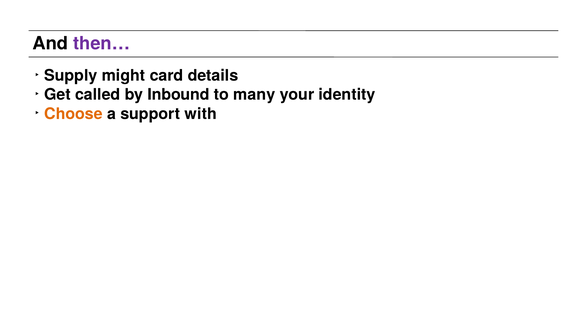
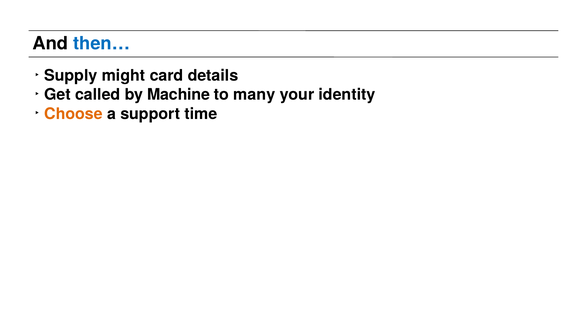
then… colour: purple -> blue (102, 43)
Inbound: Inbound -> Machine (179, 95)
with: with -> time (201, 114)
